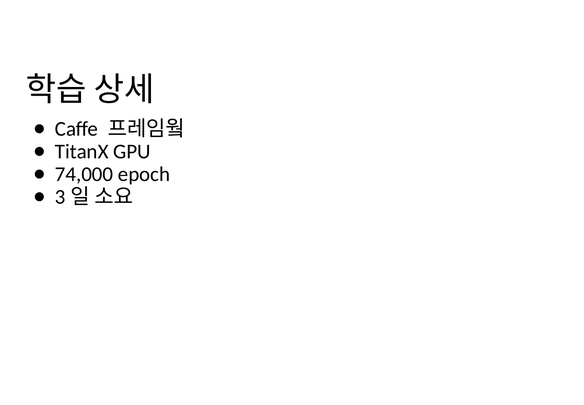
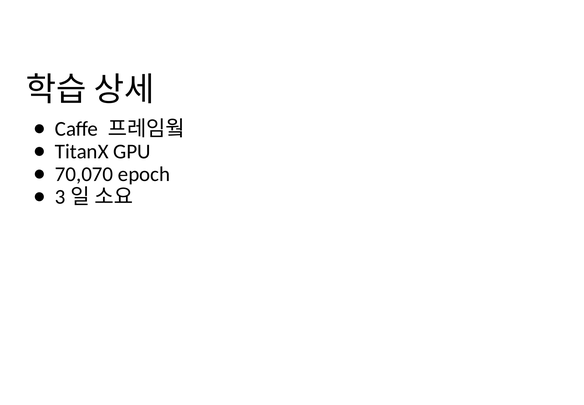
74,000: 74,000 -> 70,070 (84, 174)
